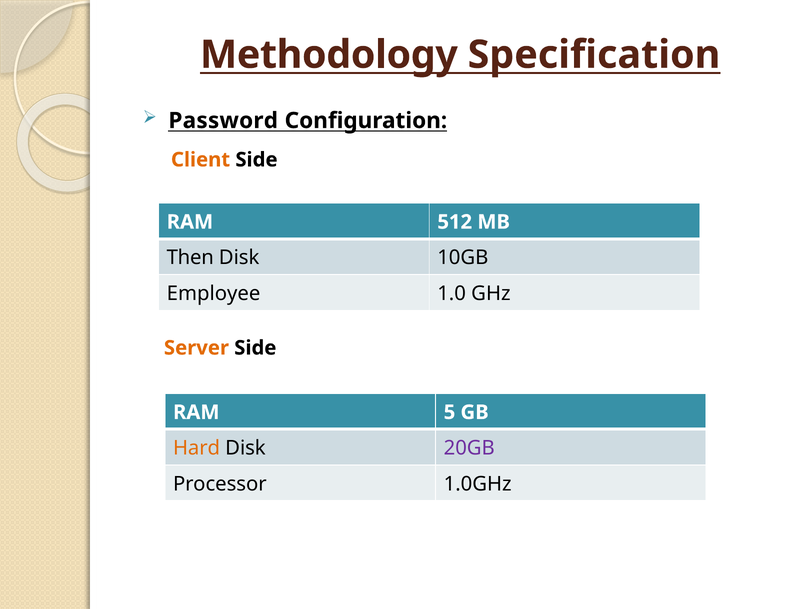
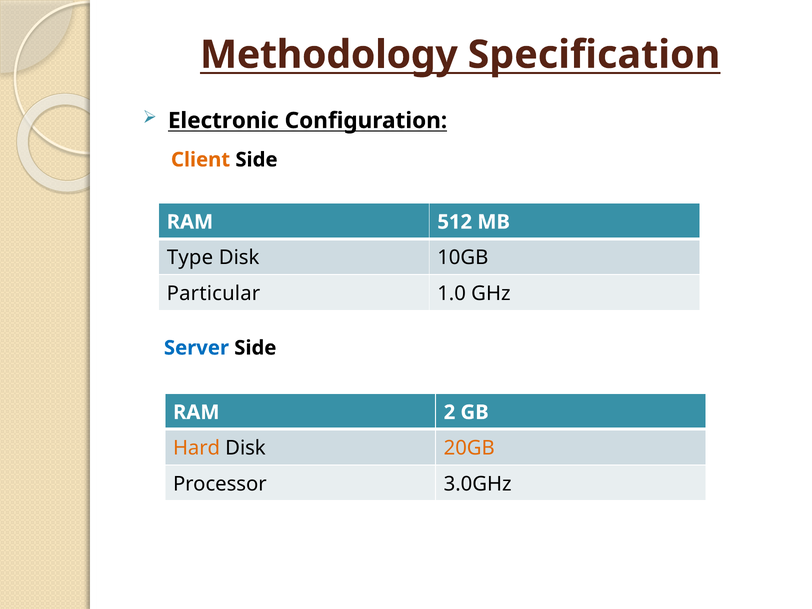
Password: Password -> Electronic (223, 121)
Then: Then -> Type (190, 258)
Employee: Employee -> Particular (213, 294)
Server colour: orange -> blue (196, 348)
5: 5 -> 2 (449, 412)
20GB colour: purple -> orange (469, 448)
1.0GHz: 1.0GHz -> 3.0GHz (478, 484)
